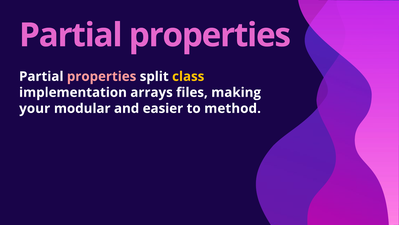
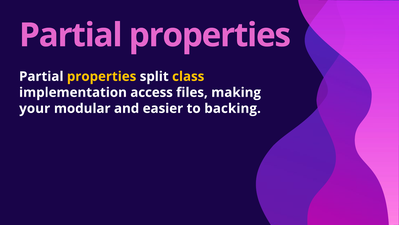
properties colour: pink -> yellow (102, 76)
arrays: arrays -> access (152, 92)
method: method -> backing (233, 108)
